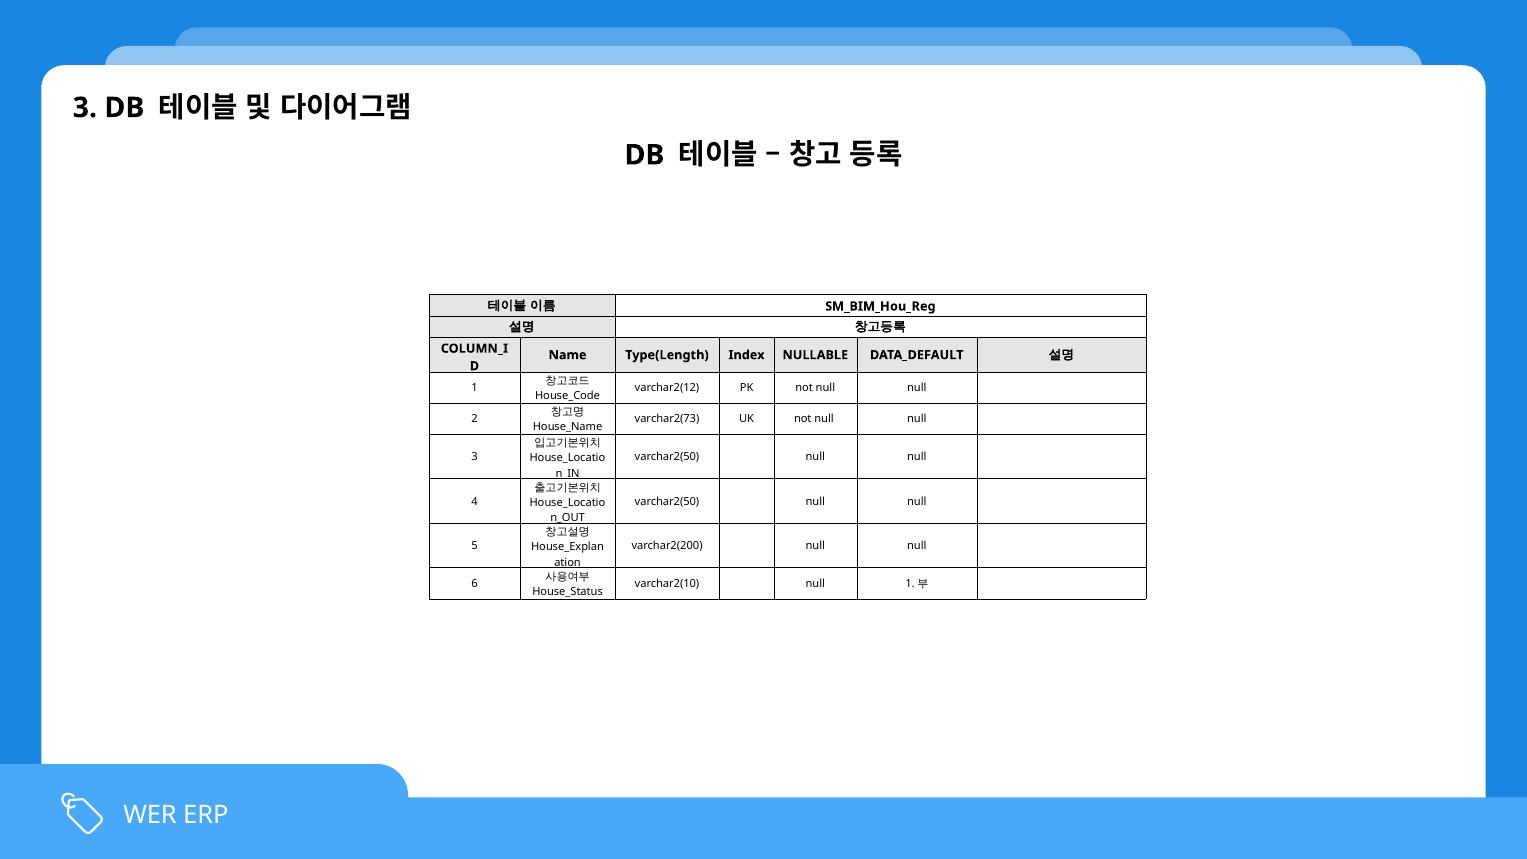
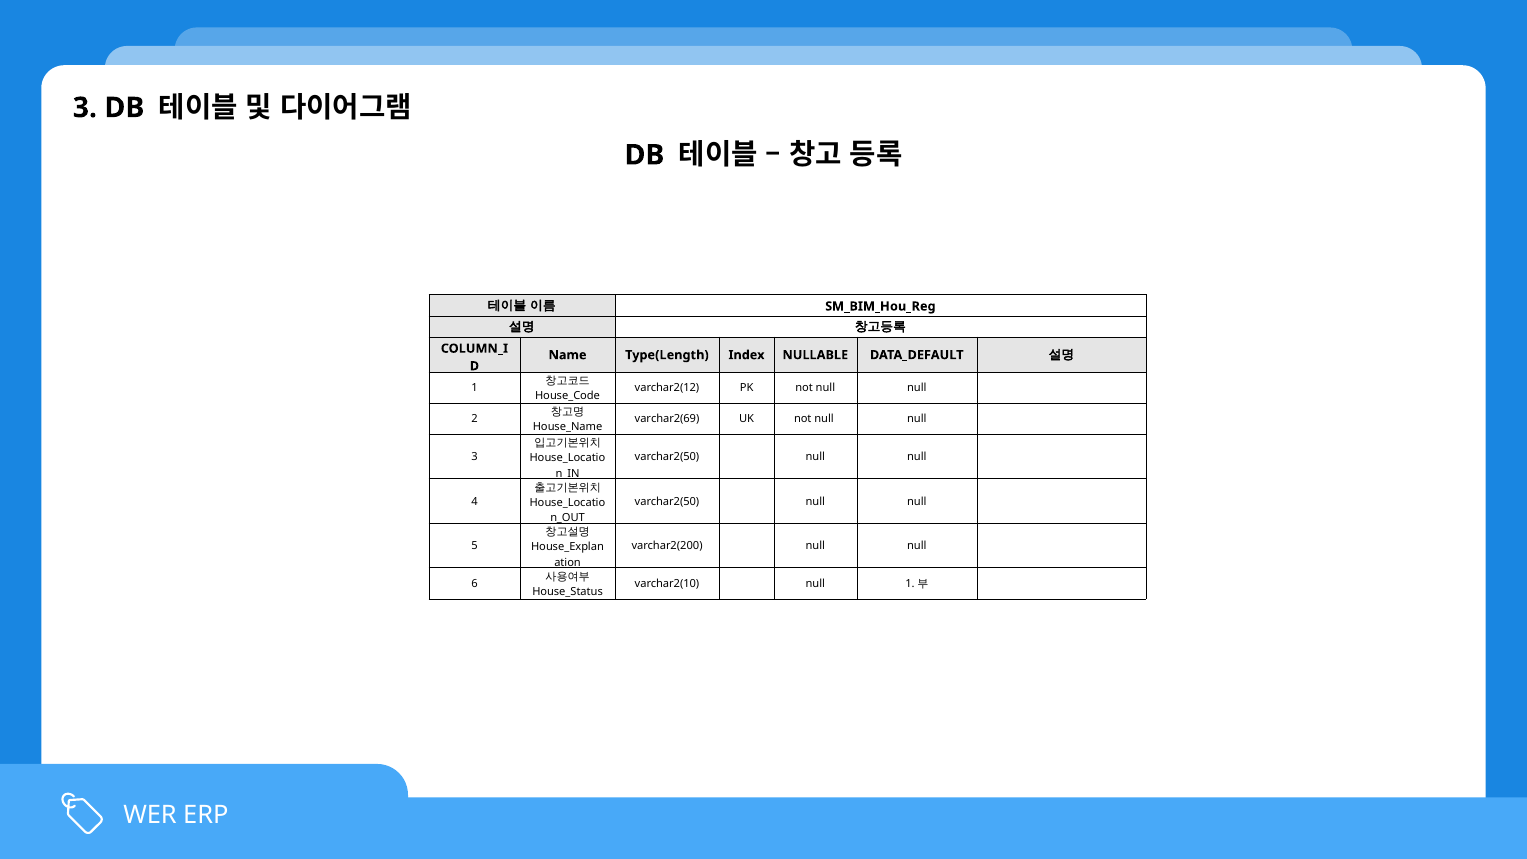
varchar2(73: varchar2(73 -> varchar2(69 (667, 419)
